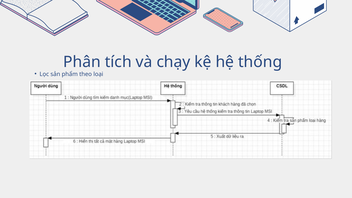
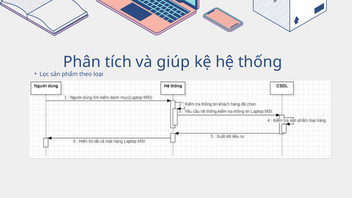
chạy: chạy -> giúp (173, 62)
